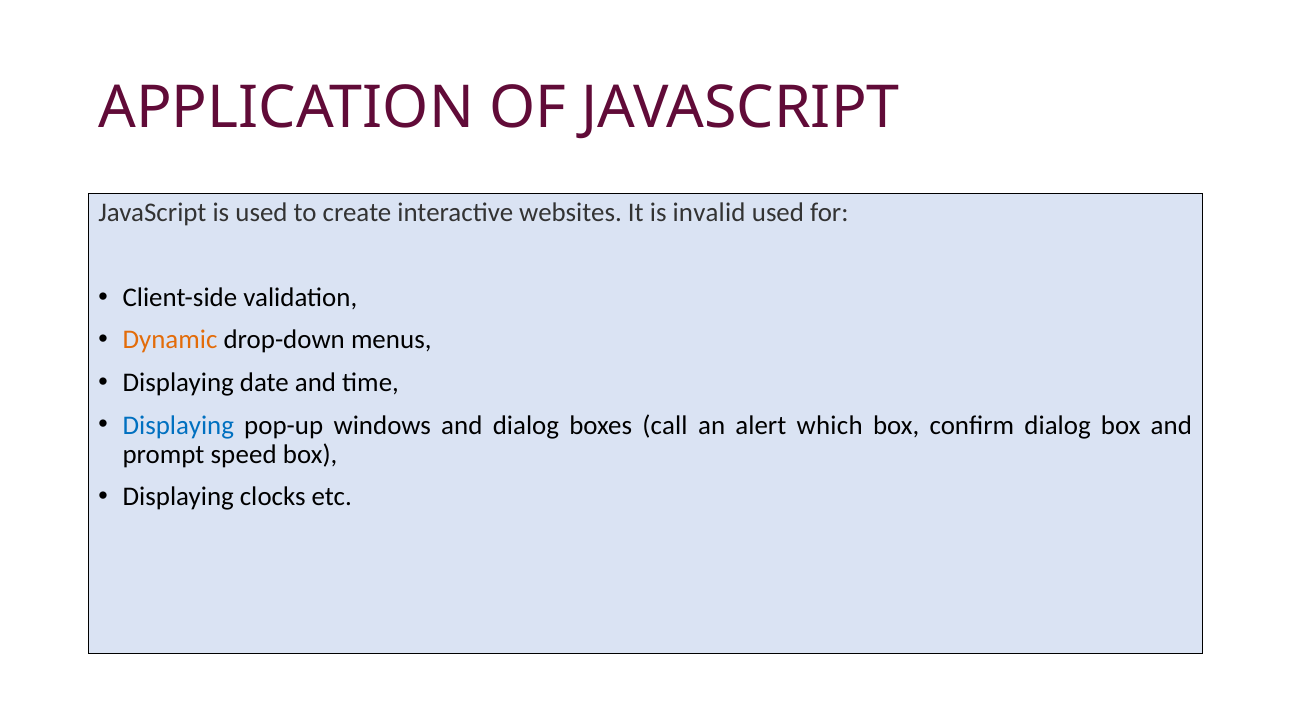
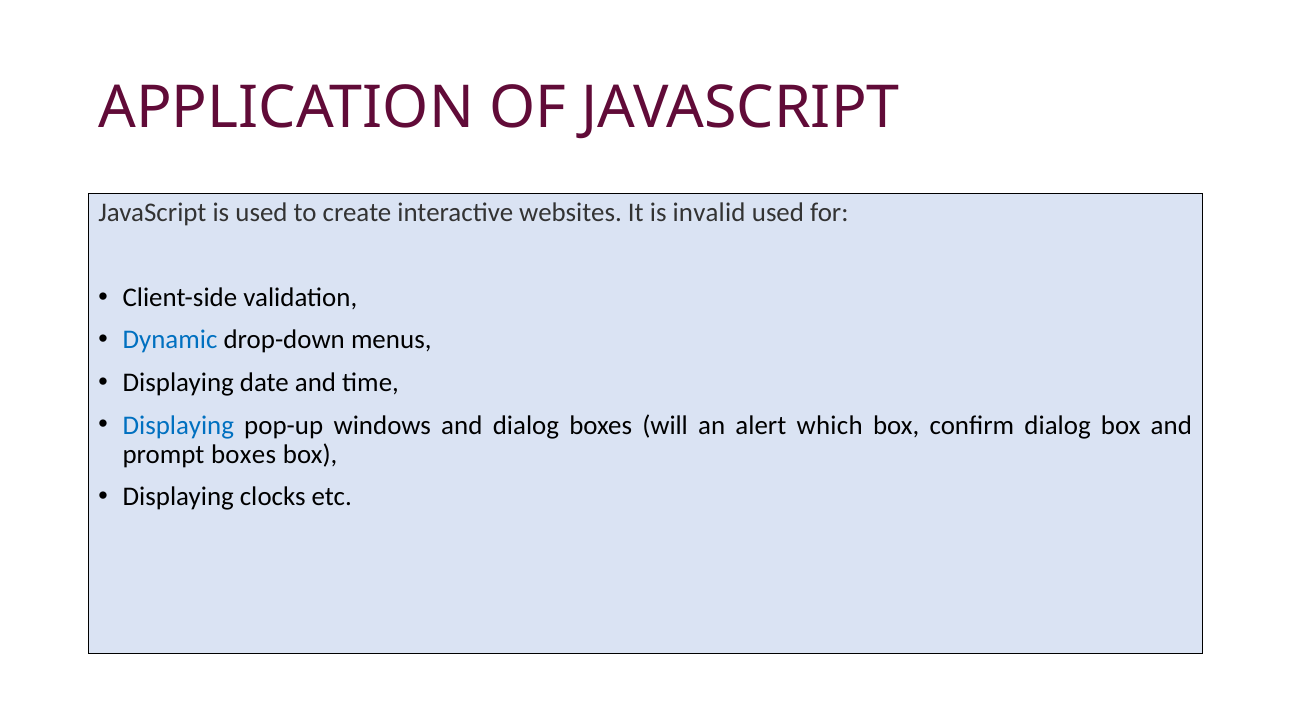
Dynamic colour: orange -> blue (170, 340)
call: call -> will (665, 425)
prompt speed: speed -> boxes (244, 454)
